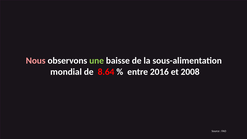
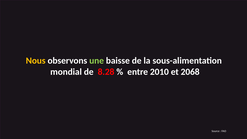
Nous colour: pink -> yellow (36, 61)
8.64: 8.64 -> 8.28 (106, 72)
2016: 2016 -> 2010 (159, 72)
2008: 2008 -> 2068 (190, 72)
